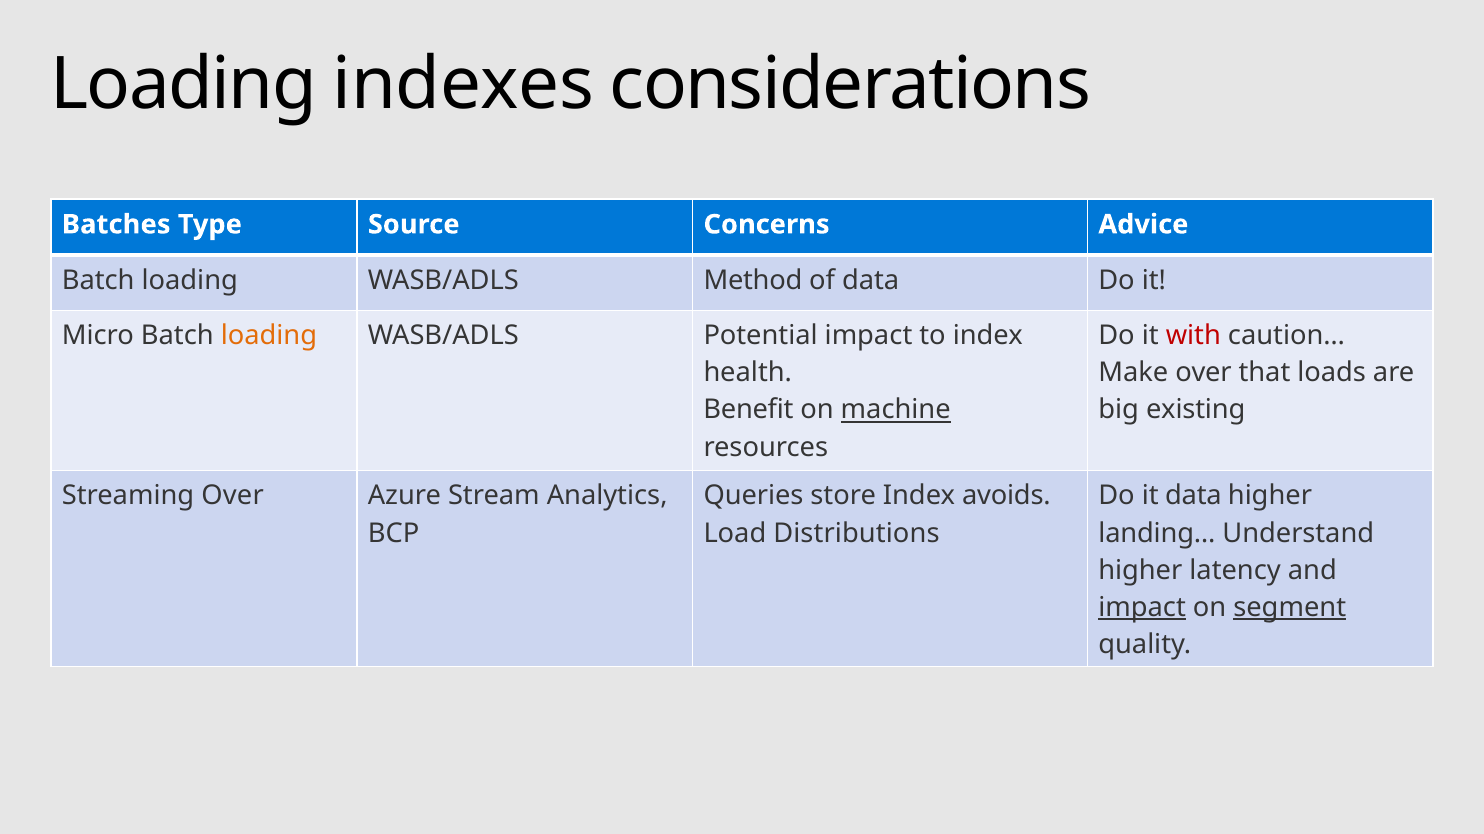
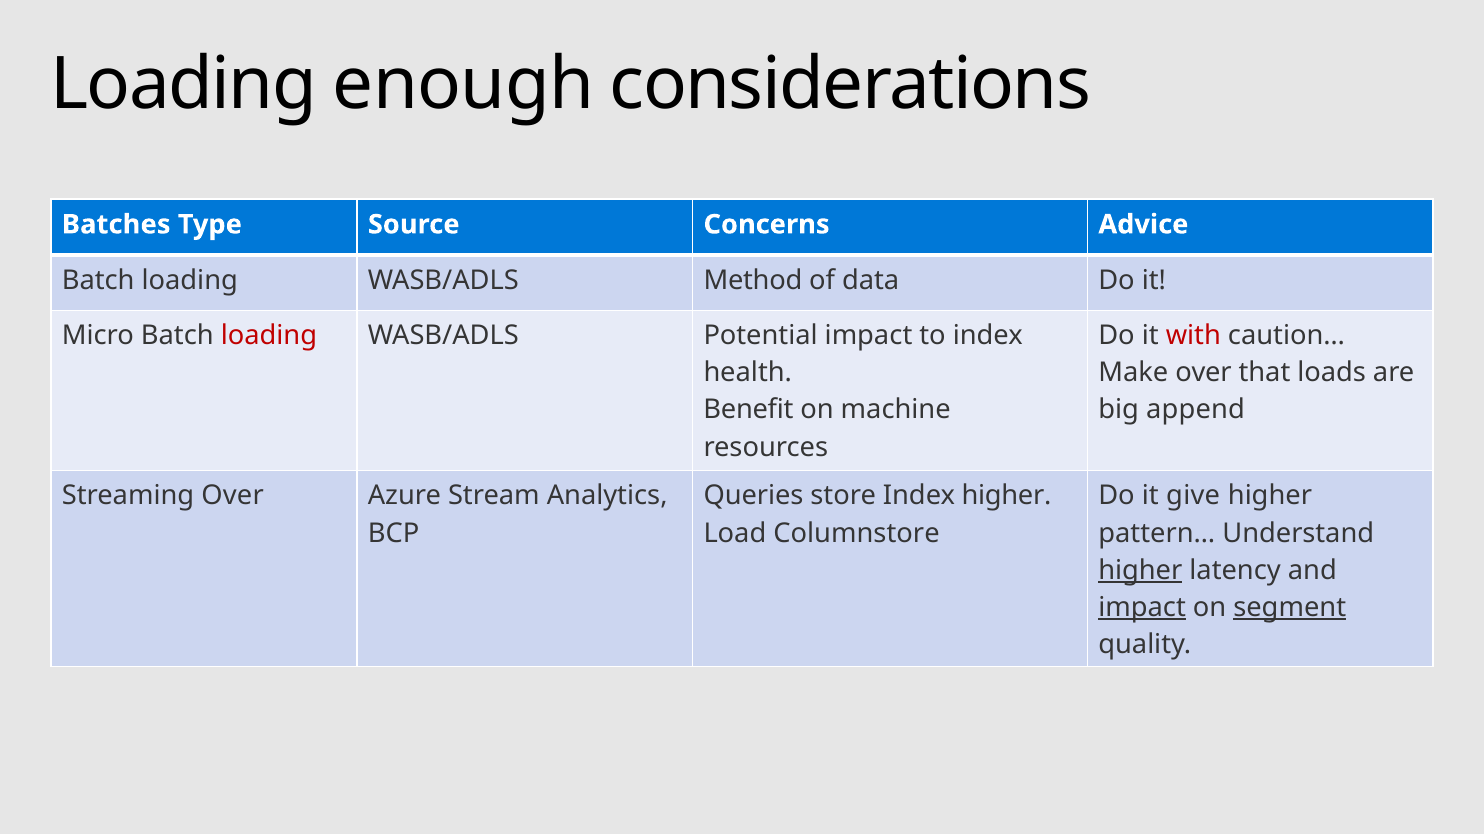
indexes: indexes -> enough (464, 85)
loading colour: orange -> red (269, 336)
machine underline: present -> none (896, 410)
existing: existing -> append (1195, 410)
Index avoids: avoids -> higher (1006, 496)
it data: data -> give (1193, 496)
Distributions: Distributions -> Columnstore (856, 533)
landing…: landing… -> pattern… (1157, 533)
higher underline: none -> present (1140, 571)
